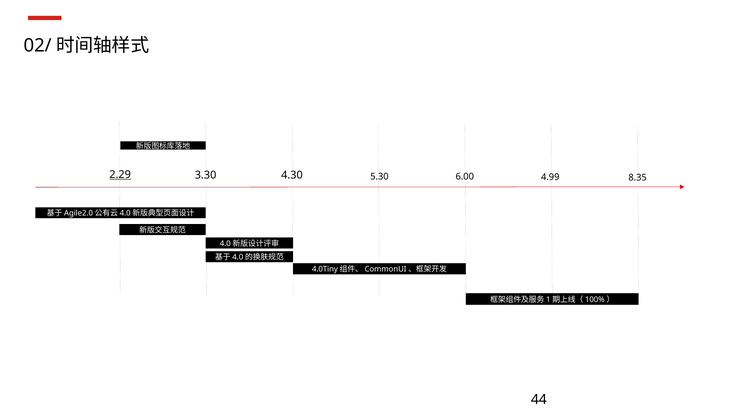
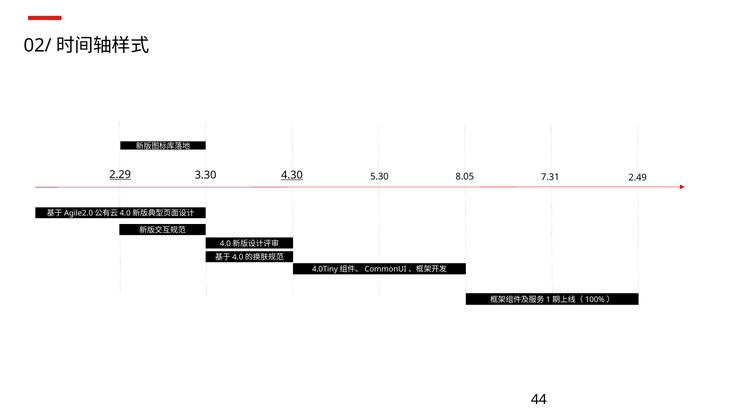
4.30 underline: none -> present (292, 175)
6.00: 6.00 -> 8.05 (465, 177)
4.99: 4.99 -> 7.31 (550, 177)
8.35: 8.35 -> 2.49 (638, 178)
